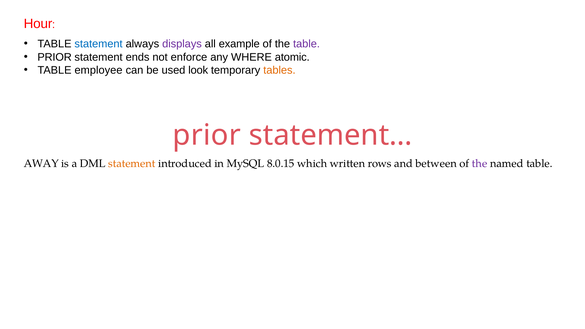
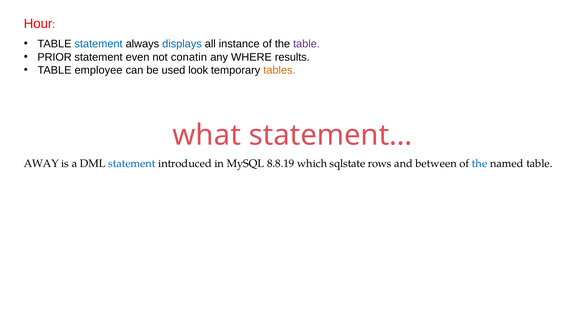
displays colour: purple -> blue (182, 44)
example: example -> instance (239, 44)
ends: ends -> even (138, 57)
enforce: enforce -> conatin (189, 57)
atomic: atomic -> results (292, 57)
prior: prior -> what (207, 135)
statement colour: orange -> blue (132, 164)
8.0.15: 8.0.15 -> 8.8.19 (281, 164)
written: written -> sqlstate (348, 164)
the colour: purple -> blue (480, 164)
